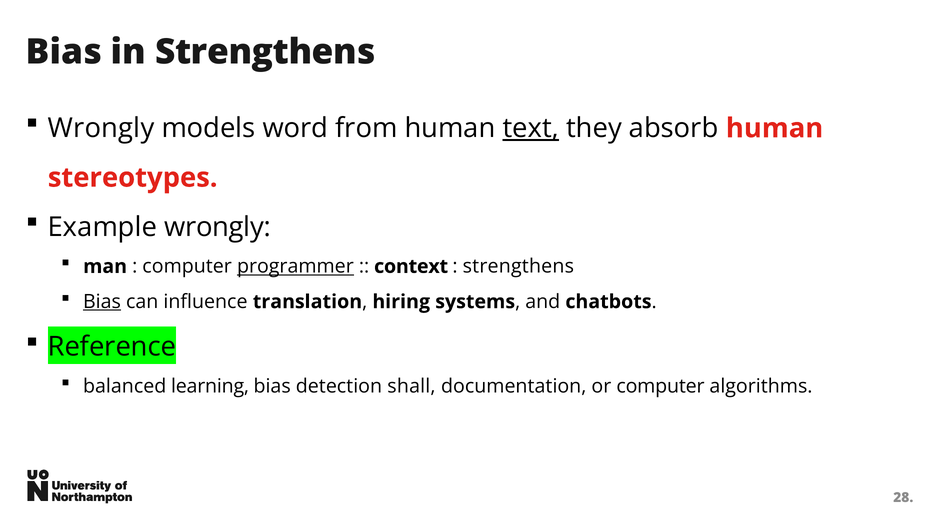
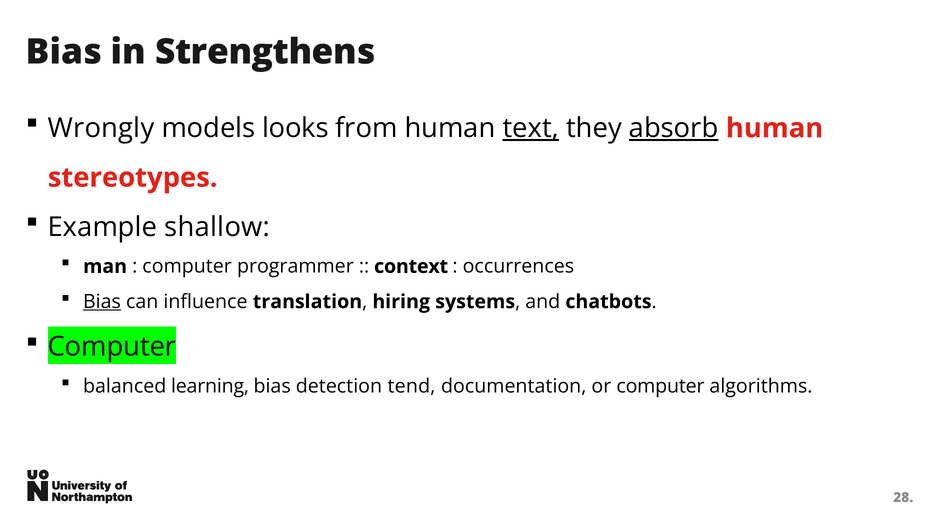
word: word -> looks (295, 128)
absorb underline: none -> present (674, 128)
Example wrongly: wrongly -> shallow (217, 227)
programmer underline: present -> none (295, 267)
strengthens: strengthens -> occurrences (518, 267)
Reference: Reference -> Computer (112, 347)
shall: shall -> tend (411, 387)
